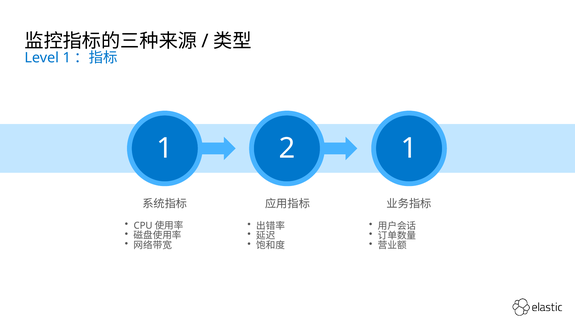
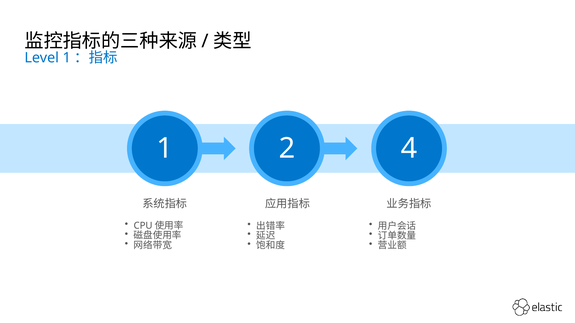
2 1: 1 -> 4 (409, 148)
